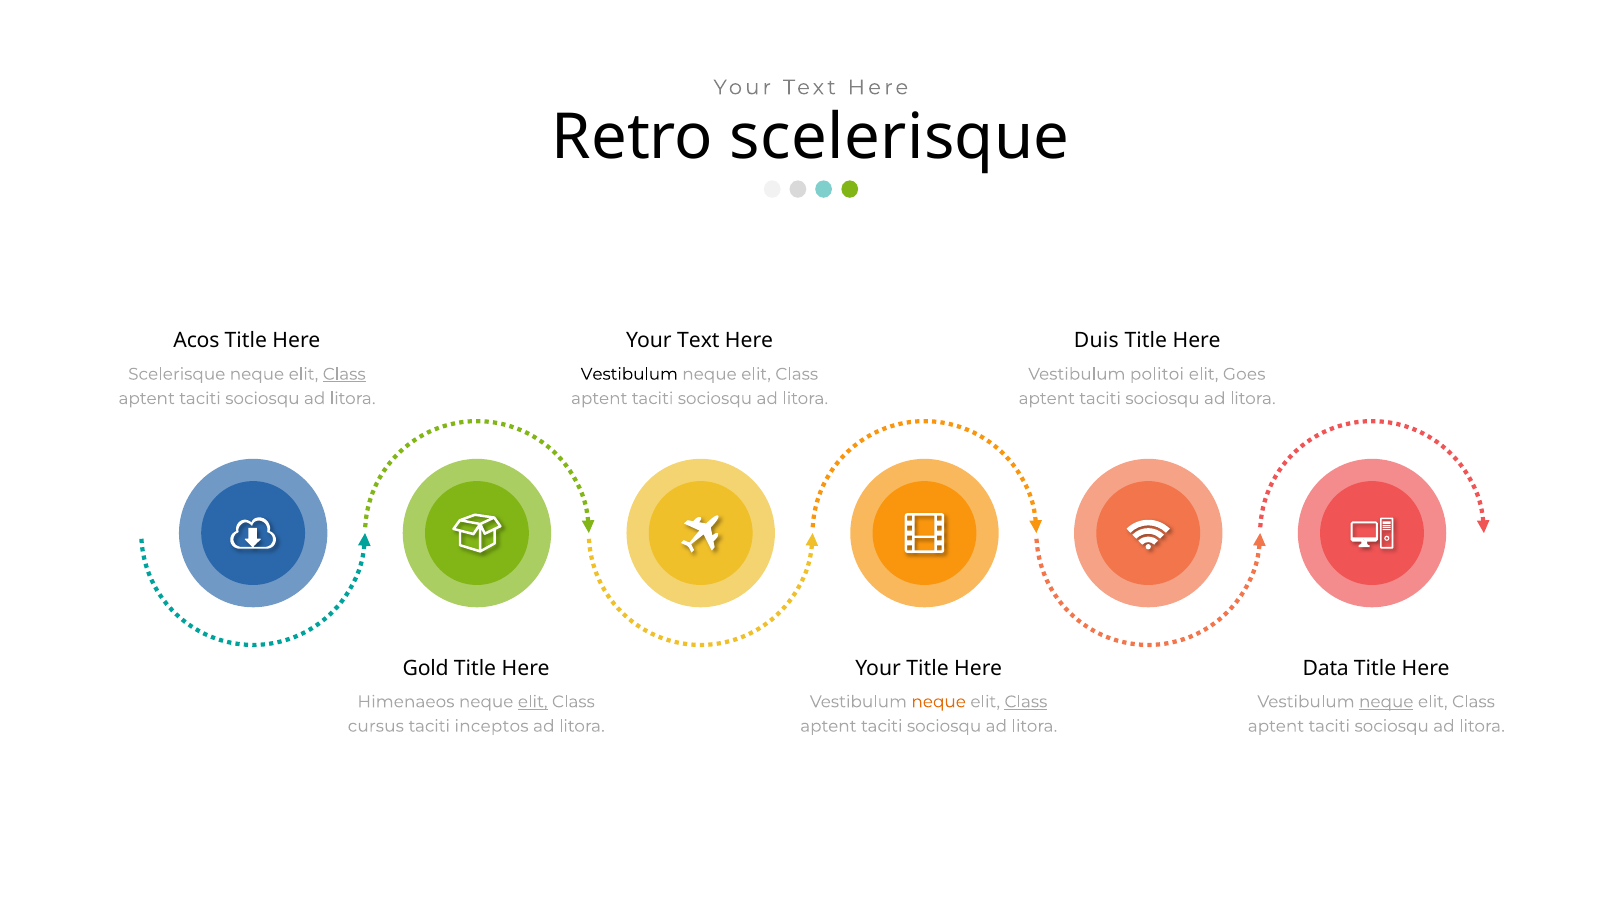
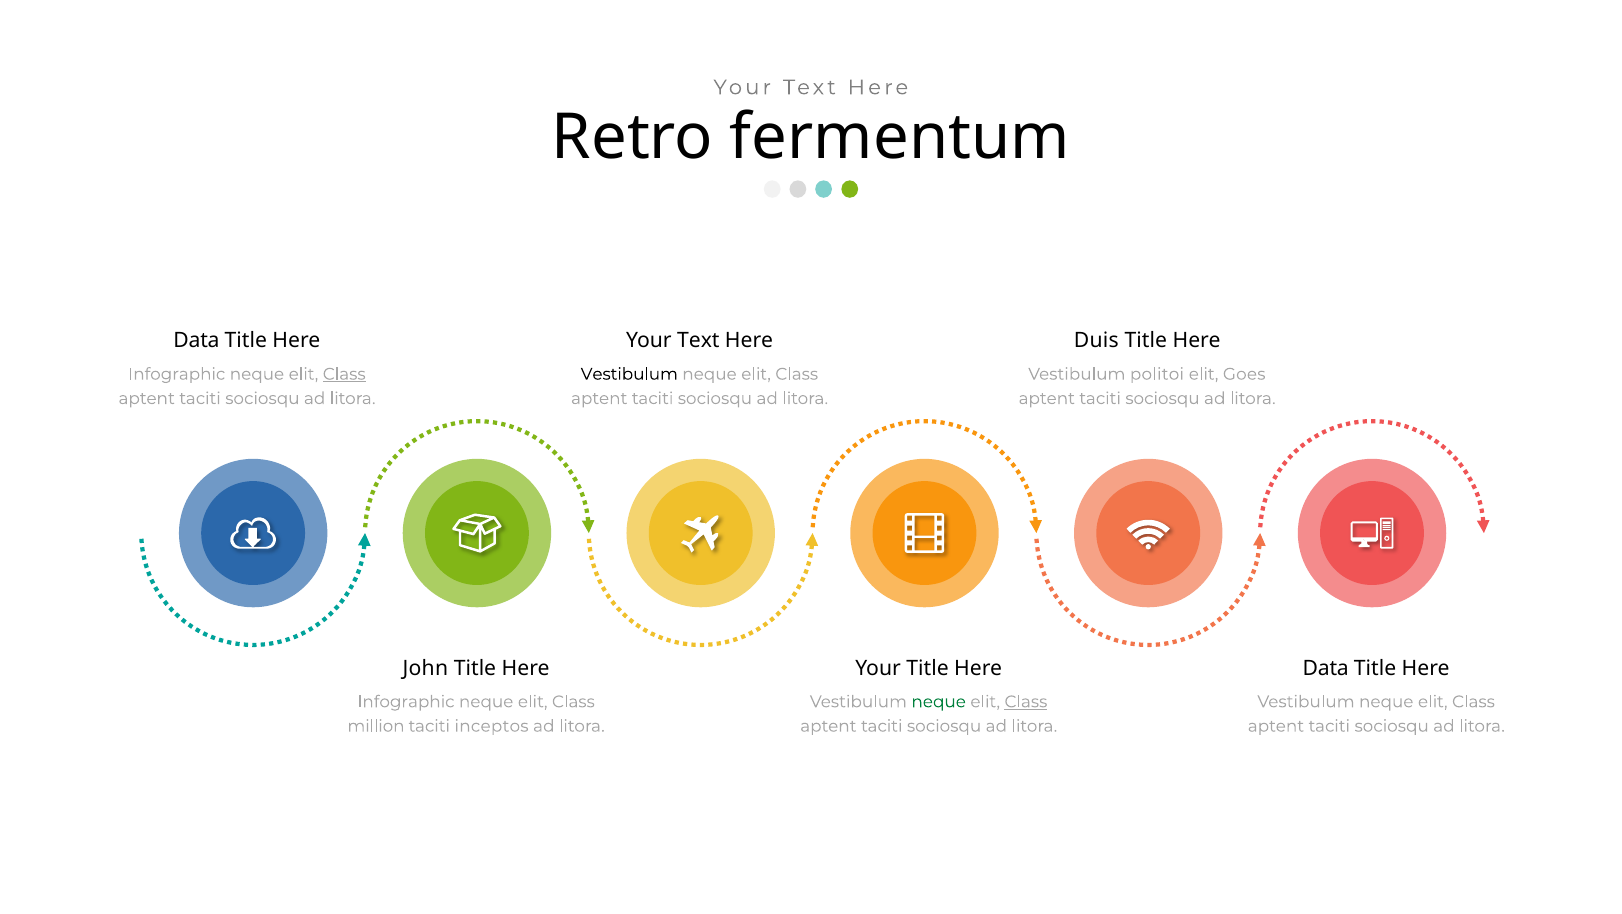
Retro scelerisque: scelerisque -> fermentum (900, 138)
Acos: Acos -> Data (196, 341)
Scelerisque: Scelerisque -> Infographic (177, 374)
Gold: Gold -> John (425, 668)
Himenaeos: Himenaeos -> Infographic (406, 702)
elit underline: present -> none (533, 702)
neque colour: orange -> green (939, 702)
neque underline: present -> none (1386, 702)
cursus: cursus -> million (376, 726)
